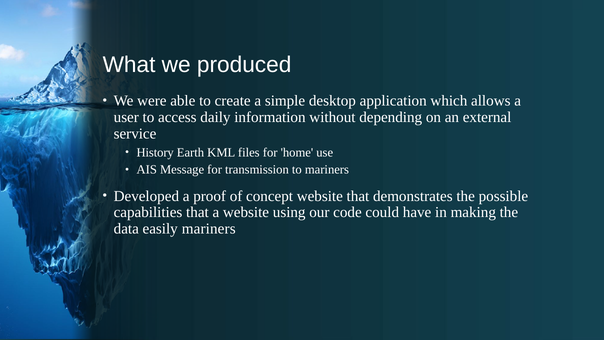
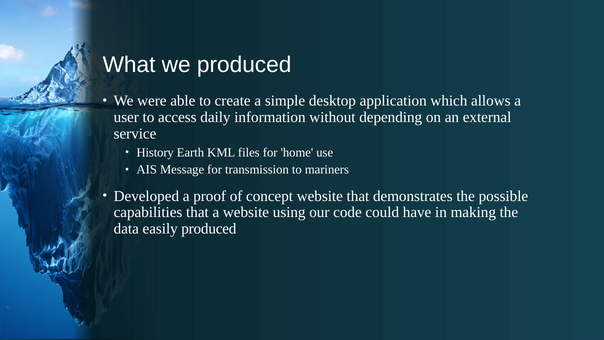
easily mariners: mariners -> produced (209, 229)
